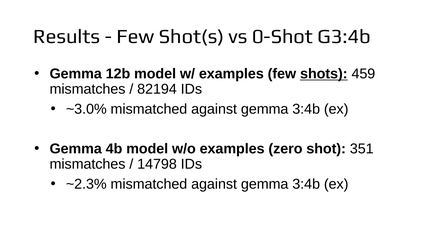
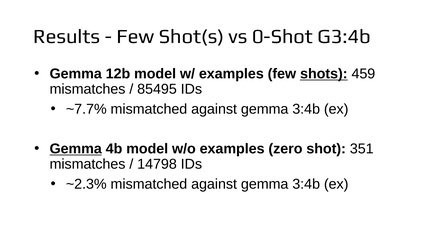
82194: 82194 -> 85495 (157, 89)
~3.0%: ~3.0% -> ~7.7% (86, 109)
Gemma underline: none -> present (76, 149)
